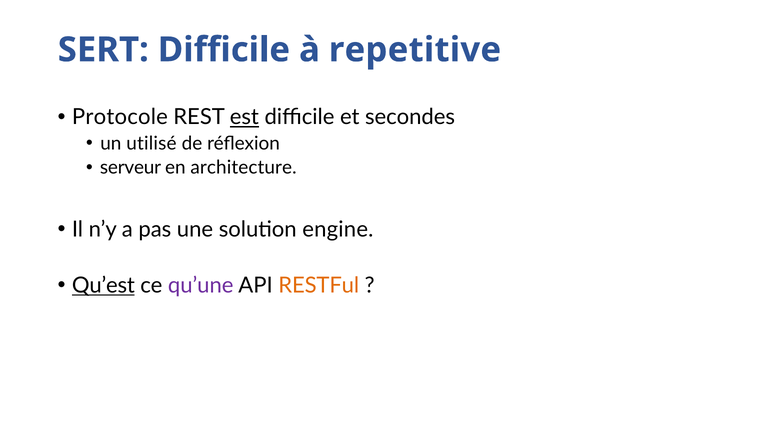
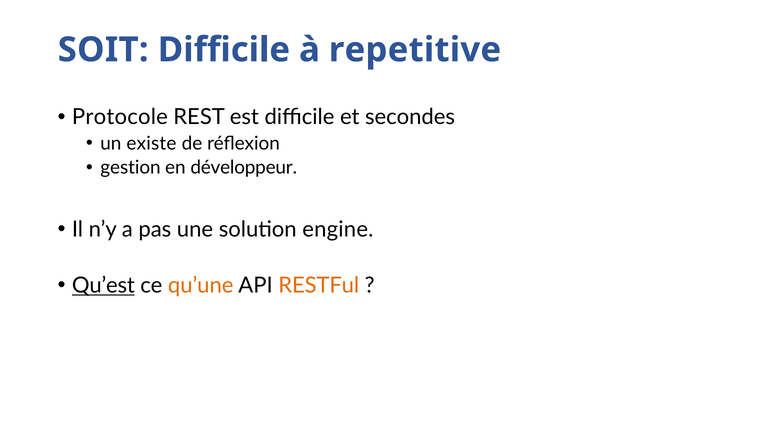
SERT: SERT -> SOIT (103, 50)
est underline: present -> none (244, 117)
utilisé: utilisé -> existe (151, 143)
serveur: serveur -> gestion (130, 168)
architecture: architecture -> développeur (244, 168)
qu’une colour: purple -> orange (201, 285)
